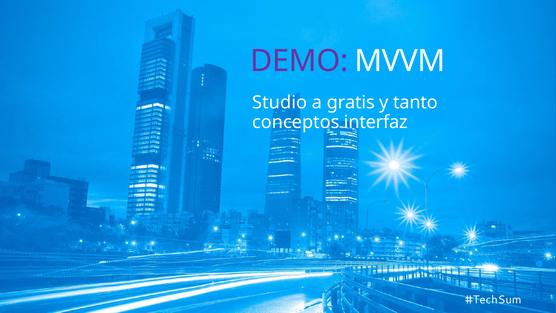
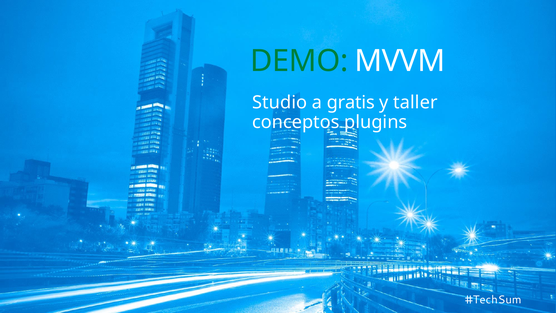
DEMO colour: purple -> green (299, 61)
tanto: tanto -> taller (415, 102)
interfaz: interfaz -> plugins (376, 122)
